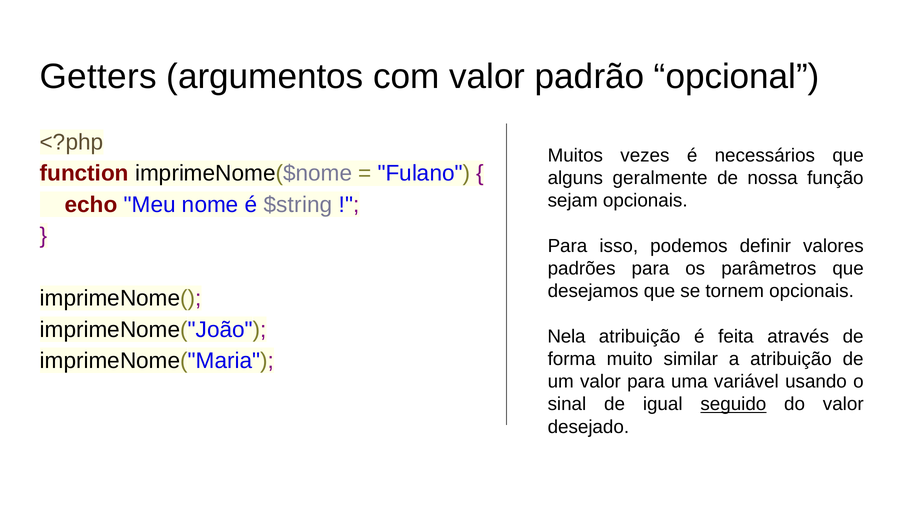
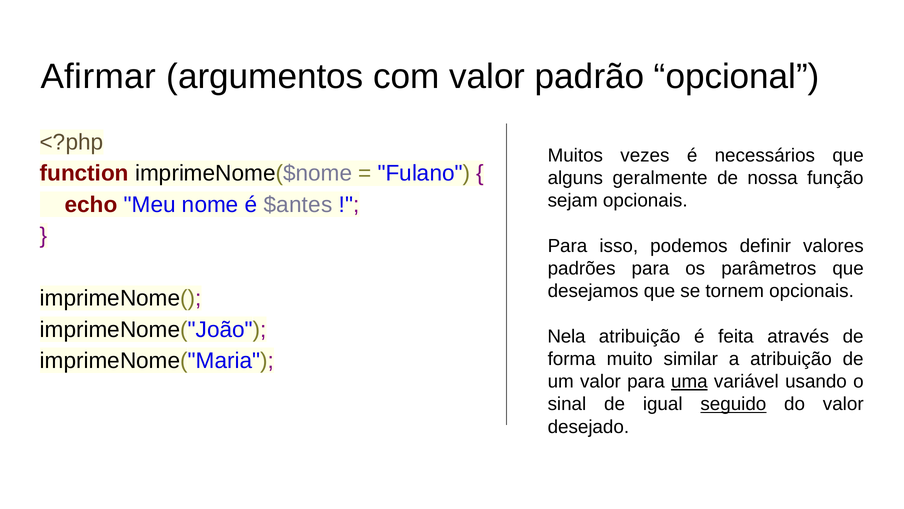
Getters: Getters -> Afirmar (98, 77)
$string: $string -> $antes (298, 205)
uma underline: none -> present (689, 381)
